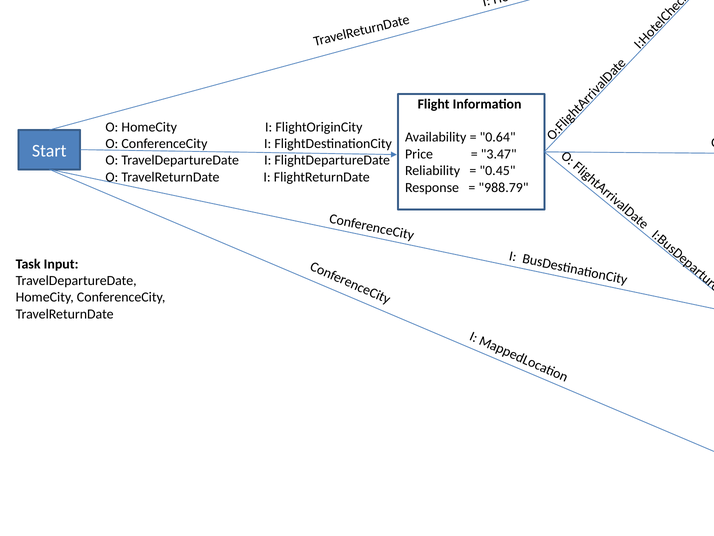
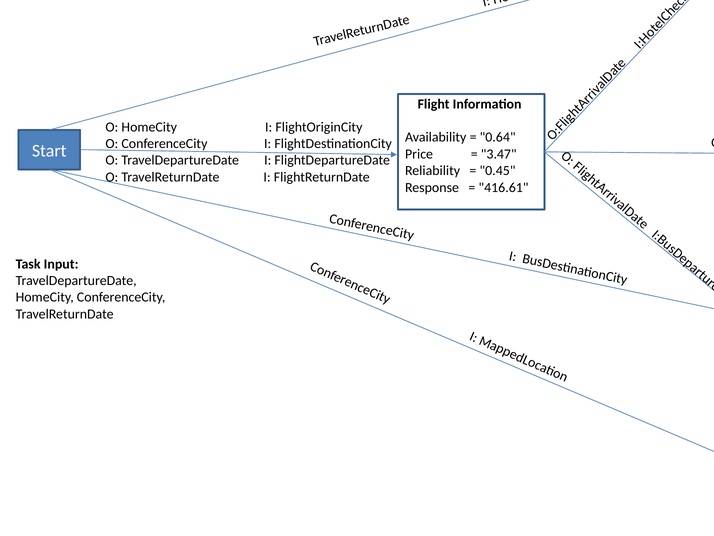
988.79: 988.79 -> 416.61 (503, 187)
